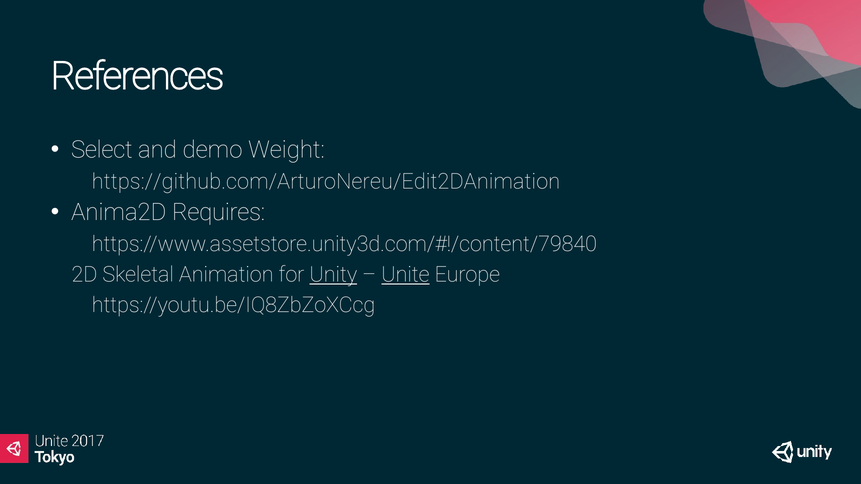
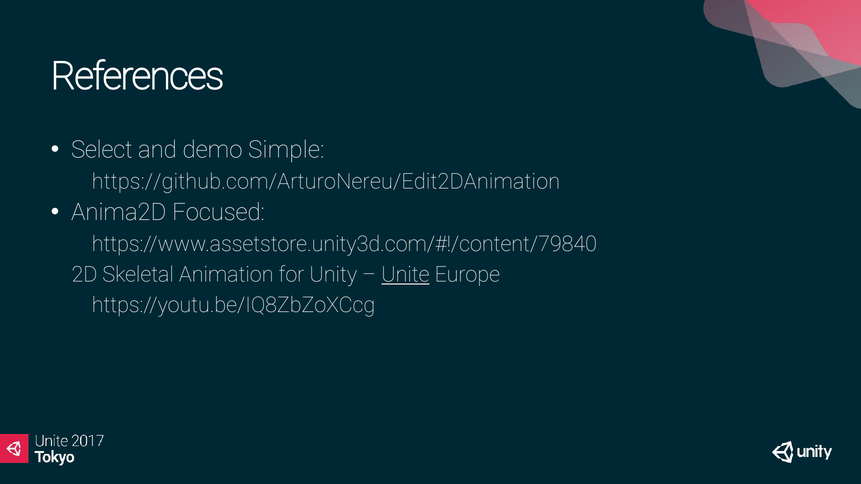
Weight: Weight -> Simple (286, 150)
Requires: Requires -> Focused (218, 213)
Unity underline: present -> none (333, 275)
